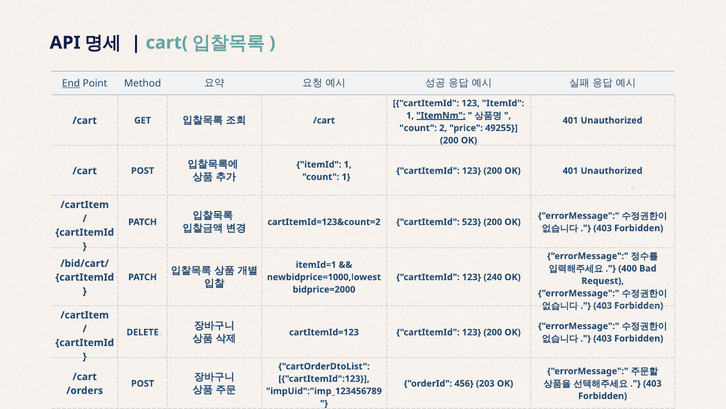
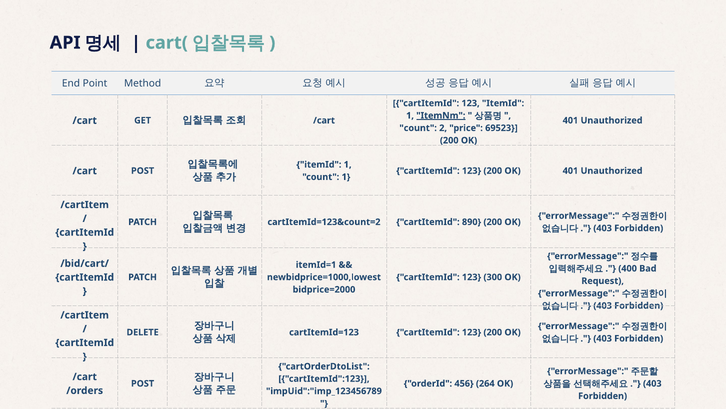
End underline: present -> none (71, 83)
49255: 49255 -> 69523 (501, 128)
523: 523 -> 890 (472, 222)
240: 240 -> 300 (493, 277)
203: 203 -> 264 (485, 383)
